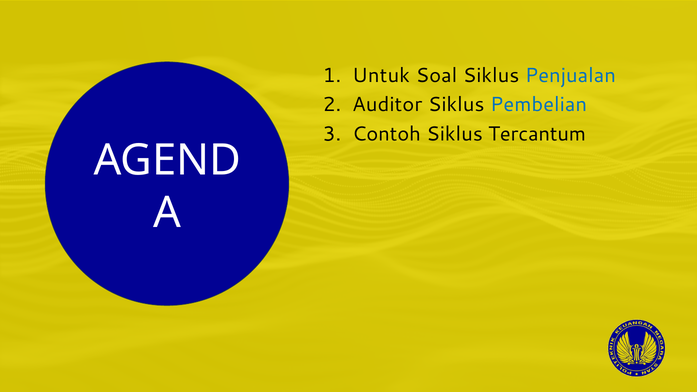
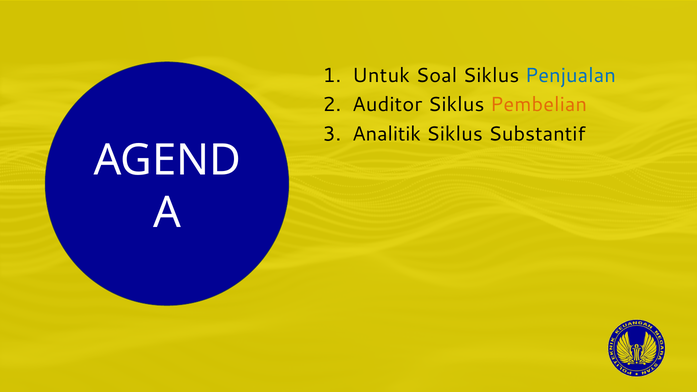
Pembelian colour: blue -> orange (539, 105)
Contoh: Contoh -> Analitik (387, 134)
Tercantum: Tercantum -> Substantif (537, 134)
